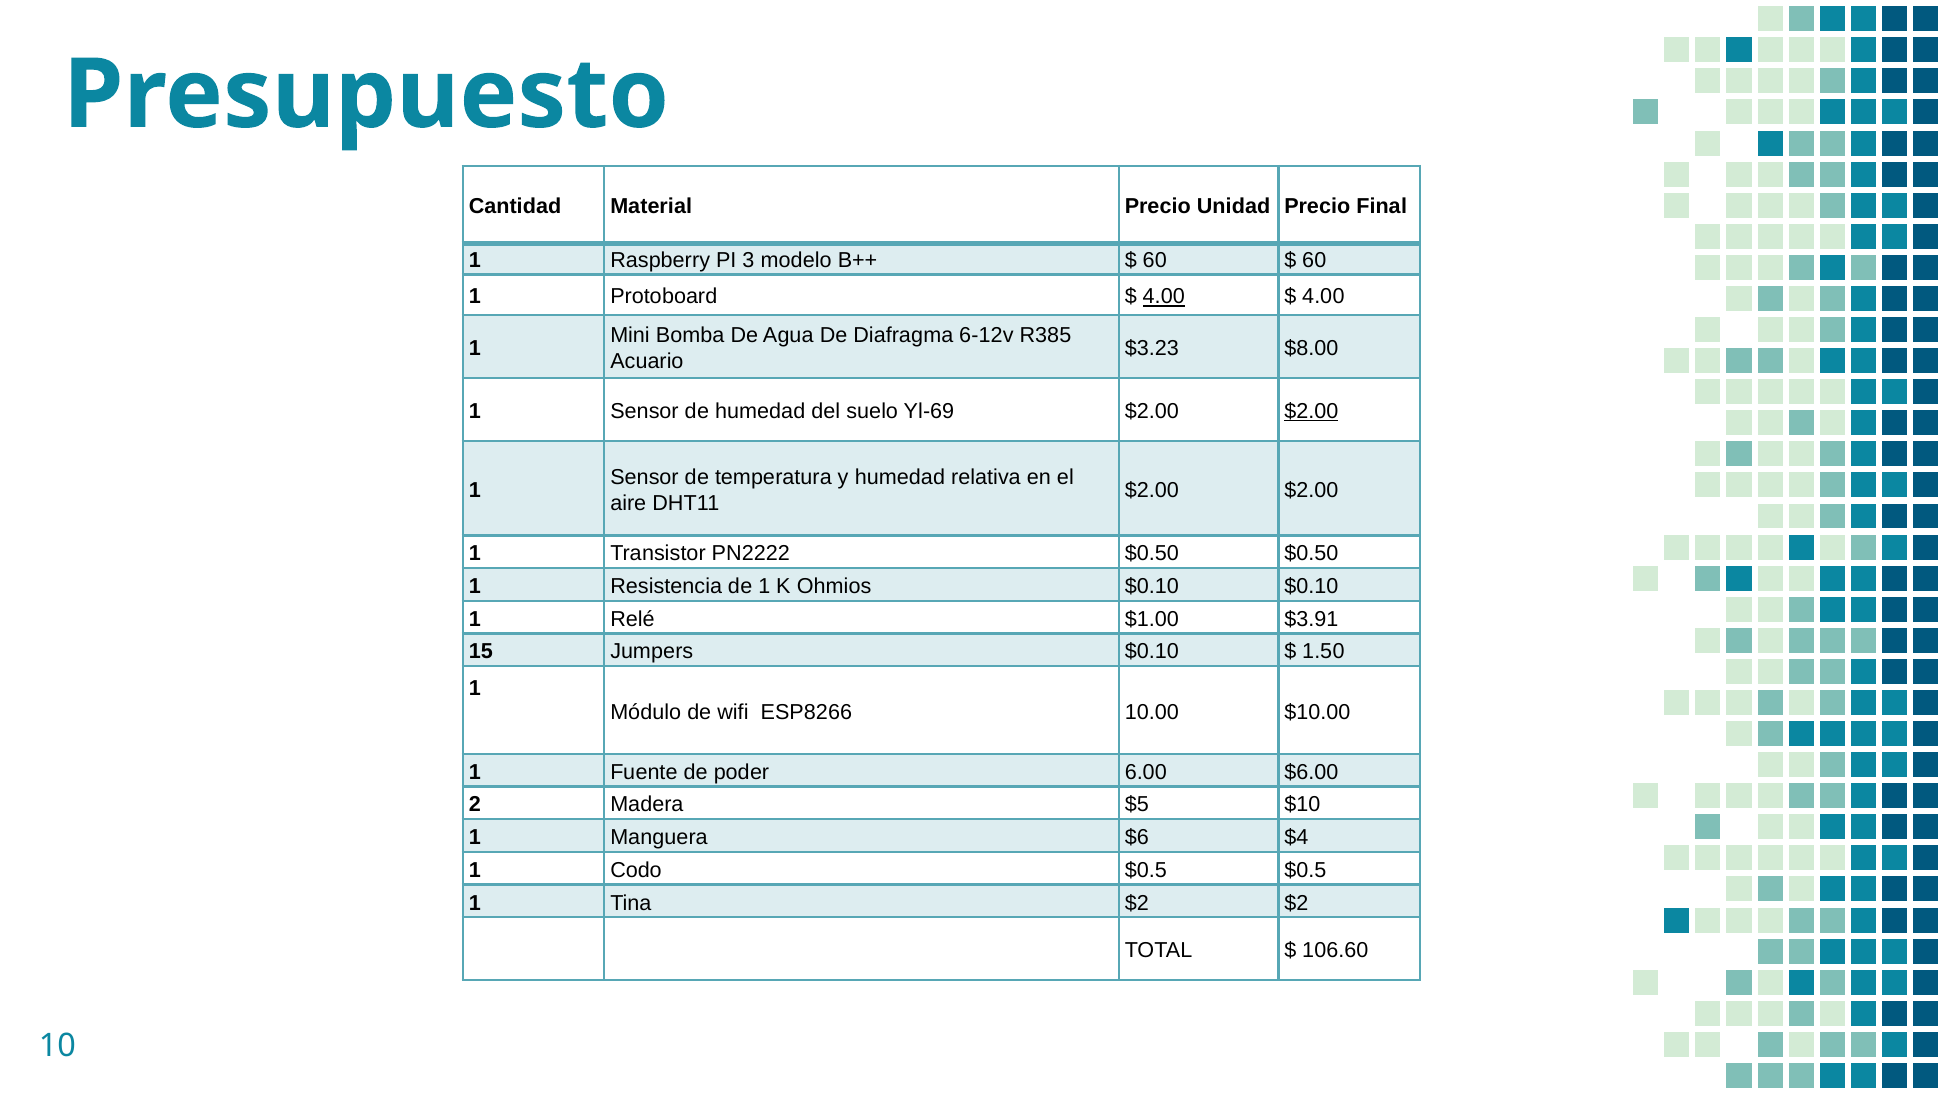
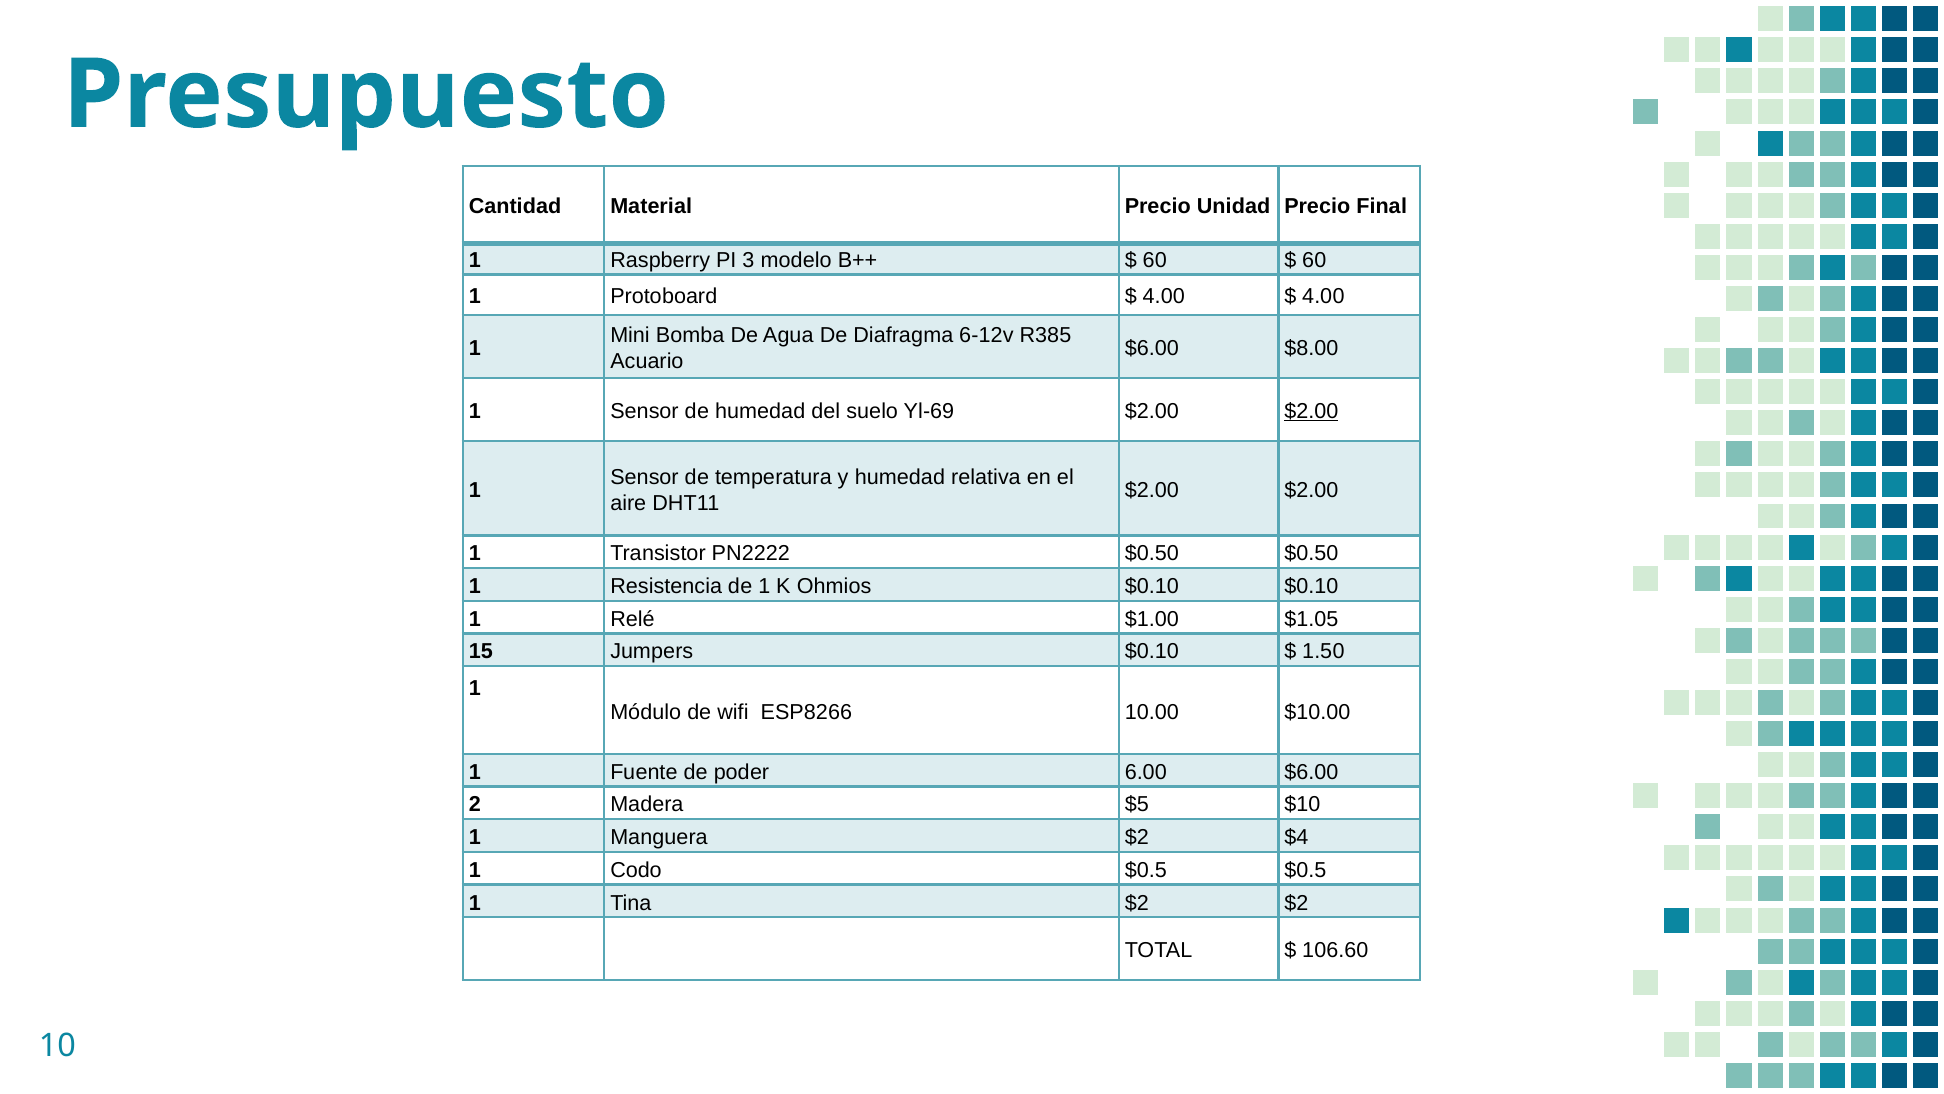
4.00 underline: present -> none (1164, 296)
$3.23: $3.23 -> $6.00 (1152, 348)
$3.91: $3.91 -> $1.05 (1311, 619)
Manguera $6: $6 -> $2 (1137, 837)
